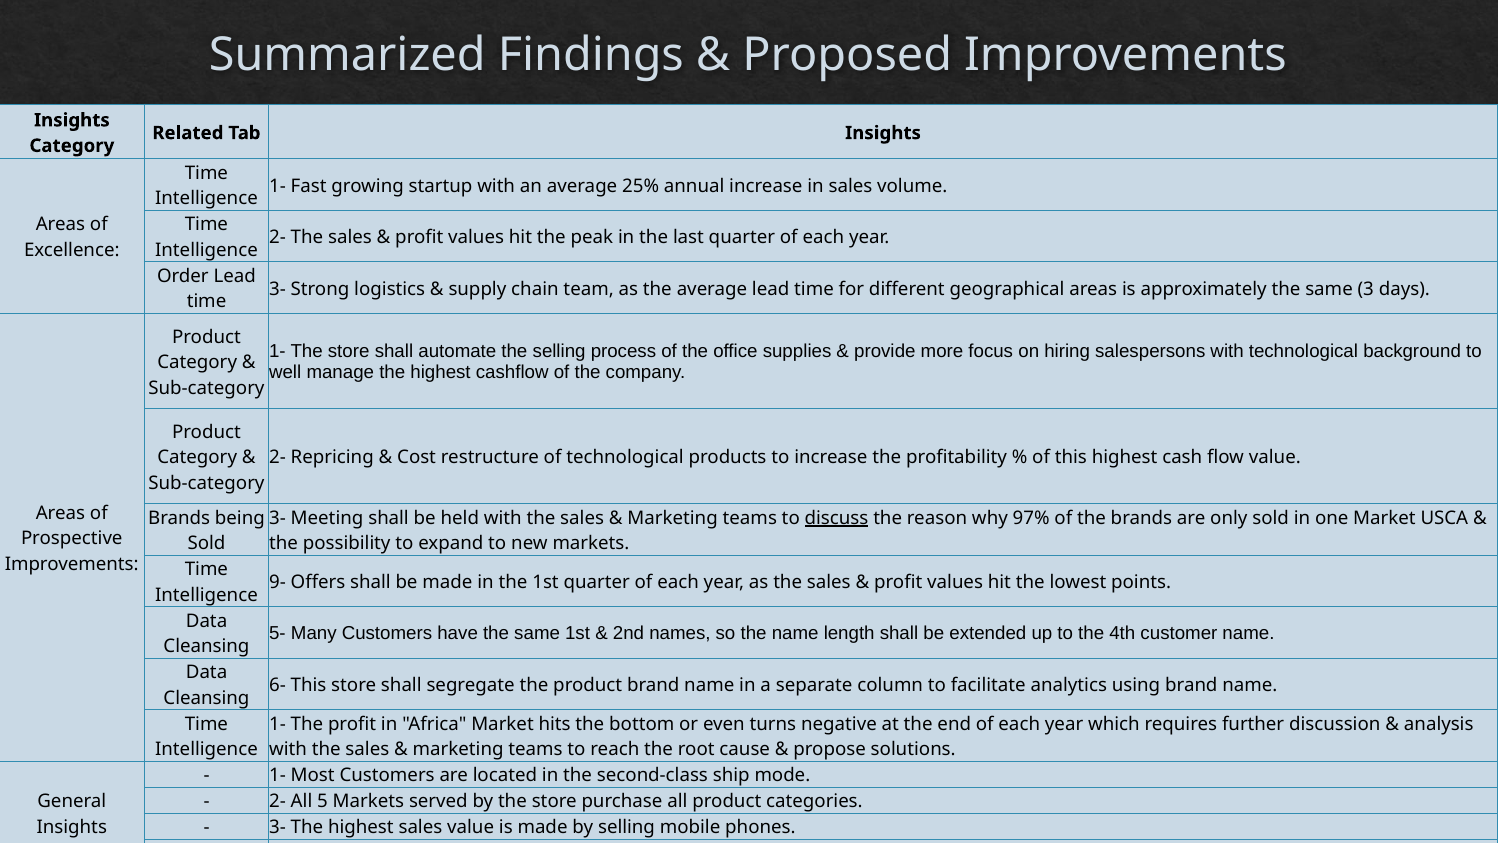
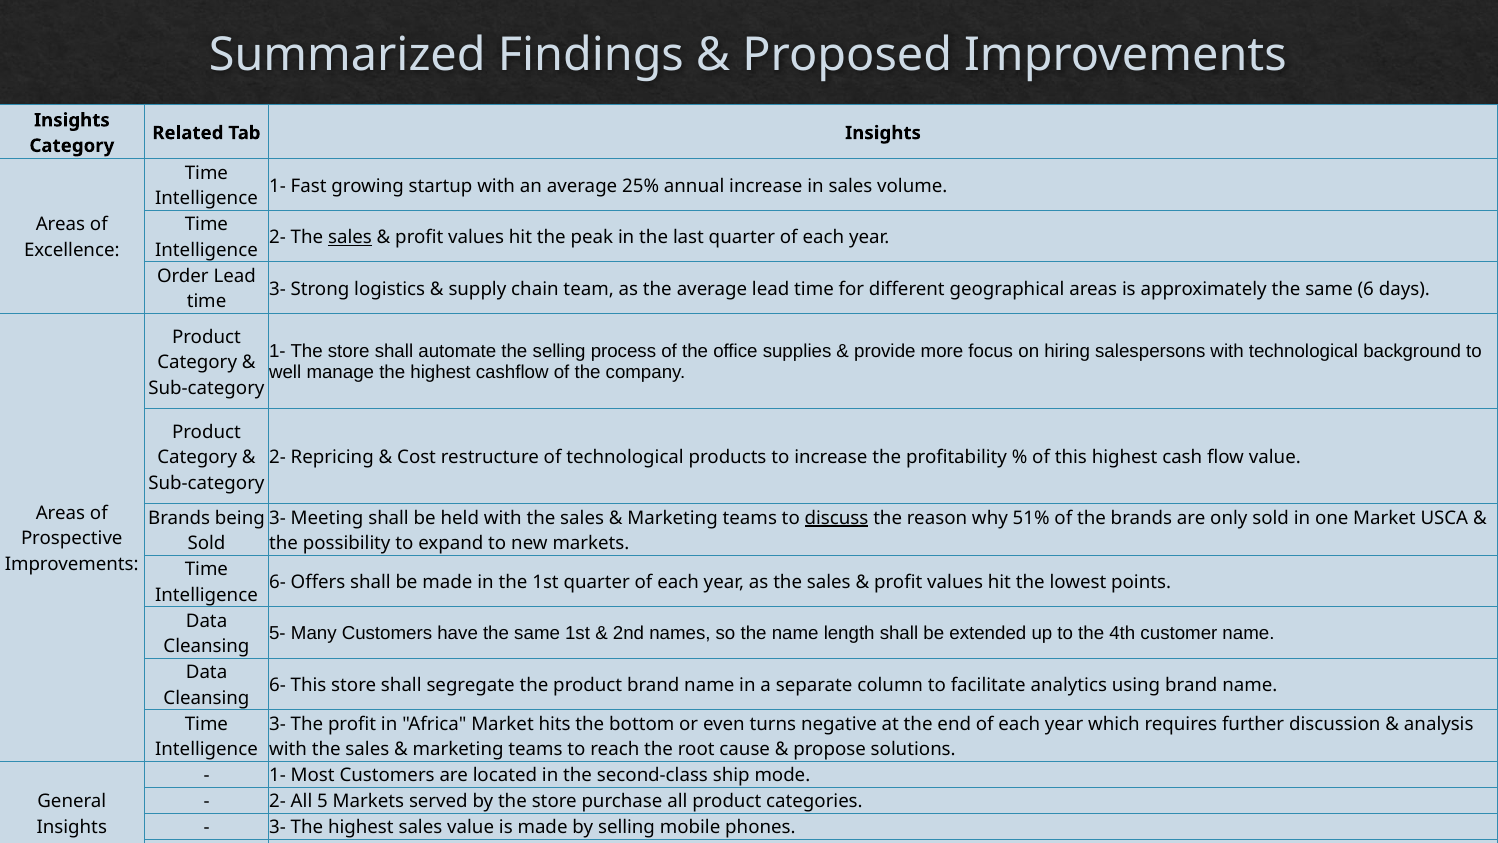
sales underline: none -> present (350, 237)
3: 3 -> 6 (1366, 289)
97%: 97% -> 51% (1031, 518)
9-: 9- -> 6- (278, 582)
1-: 1- -> 3- (278, 724)
